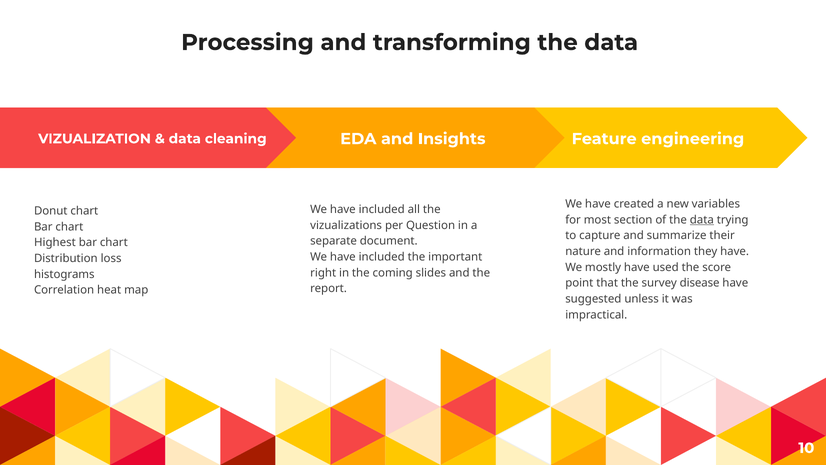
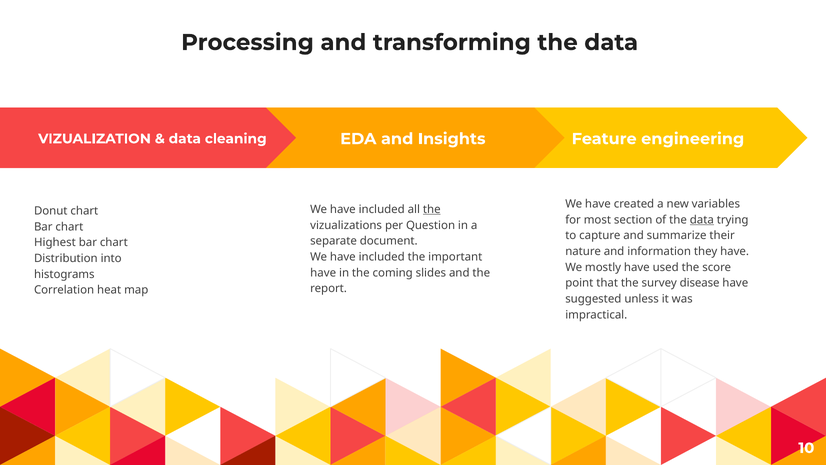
the underline: none -> present (432, 209)
loss: loss -> into (111, 258)
right: right -> have (323, 273)
